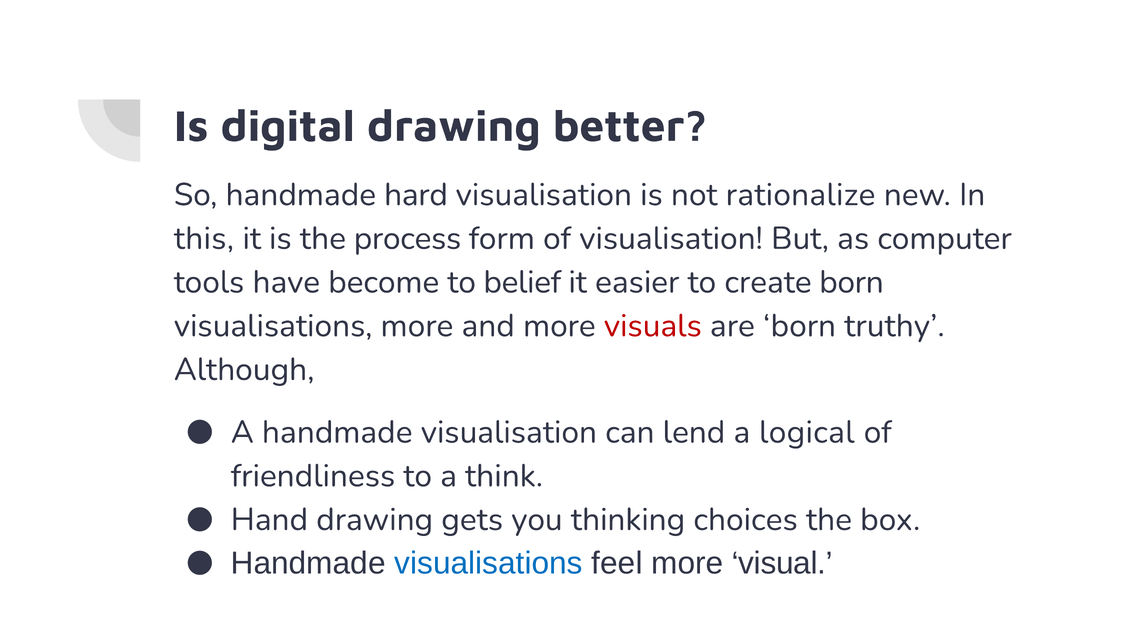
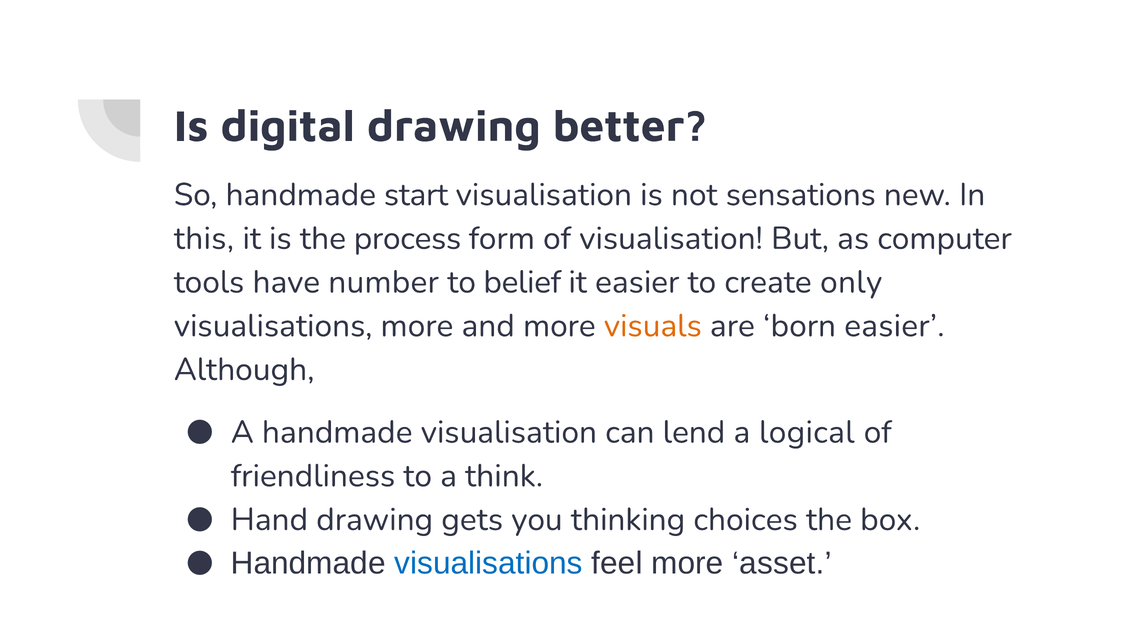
hard: hard -> start (416, 195)
rationalize: rationalize -> sensations (801, 195)
become: become -> number (384, 282)
create born: born -> only (851, 282)
visuals colour: red -> orange (653, 326)
born truthy: truthy -> easier (894, 326)
visual: visual -> asset (782, 563)
